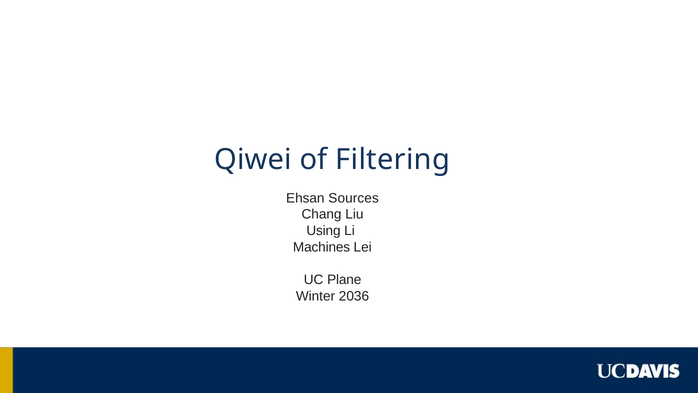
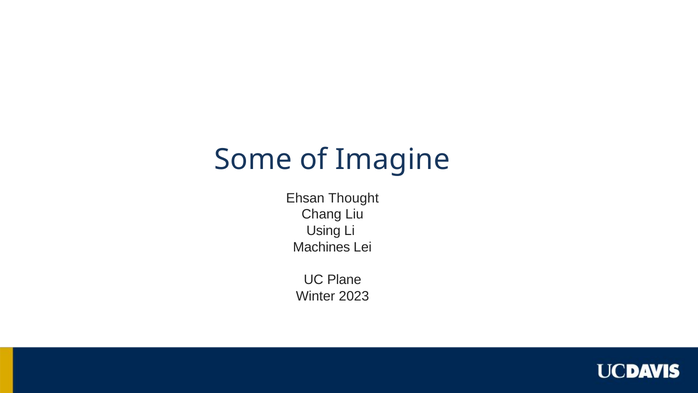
Qiwei: Qiwei -> Some (253, 160)
Filtering: Filtering -> Imagine (393, 160)
Sources: Sources -> Thought (354, 198)
2036: 2036 -> 2023 (354, 296)
